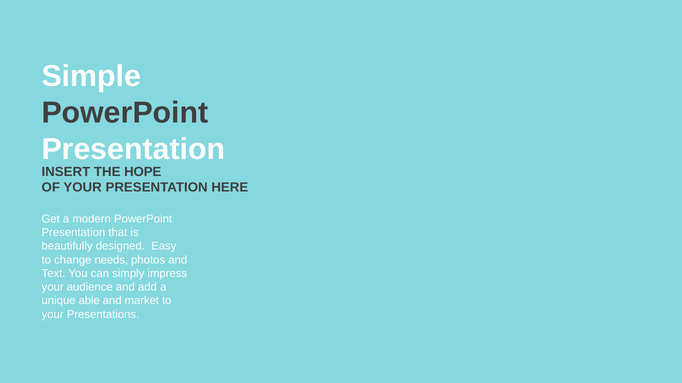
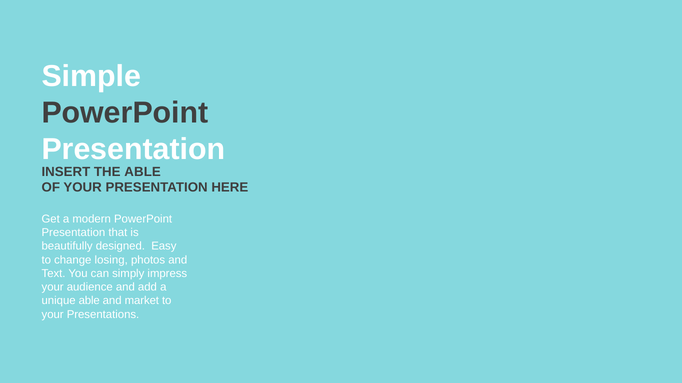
THE HOPE: HOPE -> ABLE (143, 172)
needs: needs -> losing (111, 260)
